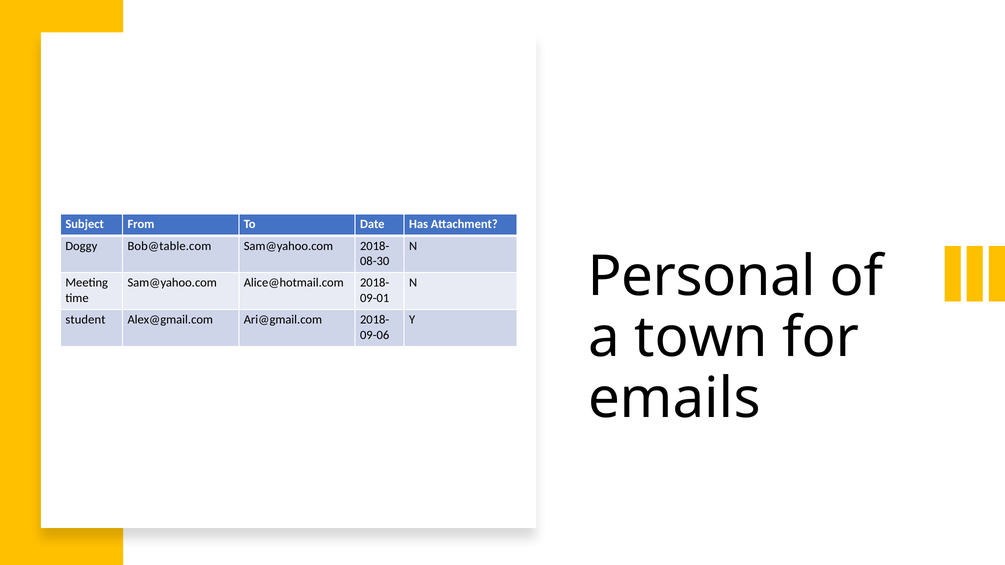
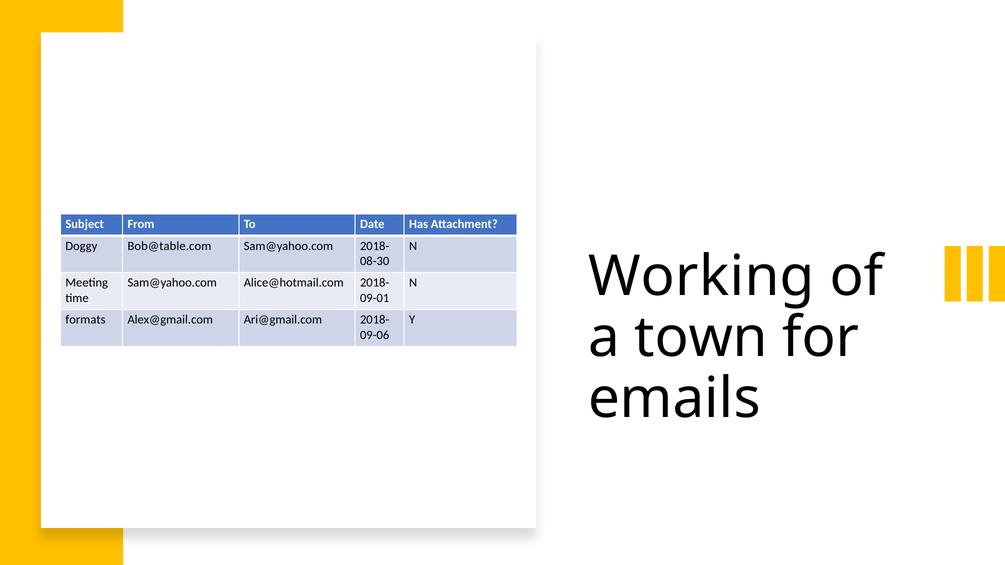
Personal: Personal -> Working (701, 277)
student: student -> formats (85, 320)
